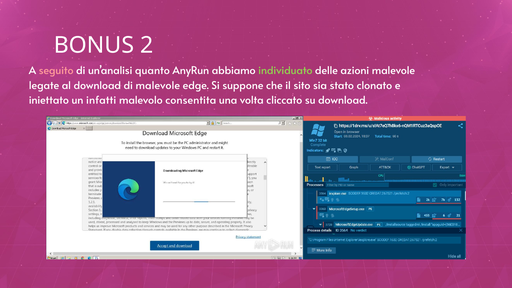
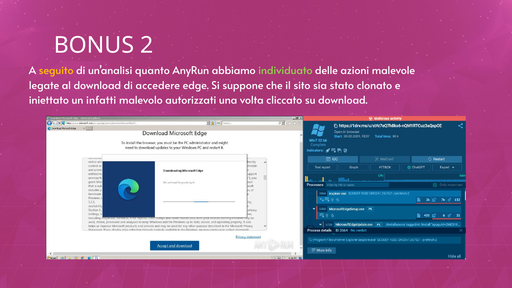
seguito colour: pink -> yellow (56, 71)
di malevole: malevole -> accedere (158, 86)
consentita: consentita -> autorizzati (191, 100)
